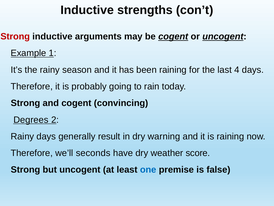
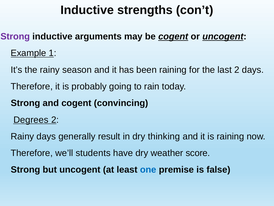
Strong colour: red -> purple (15, 36)
last 4: 4 -> 2 (237, 70)
warning: warning -> thinking (164, 136)
seconds: seconds -> students (93, 153)
